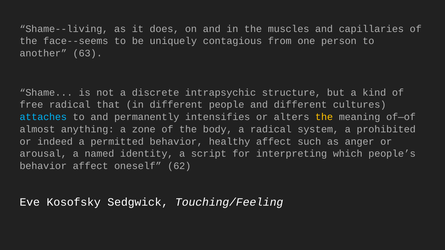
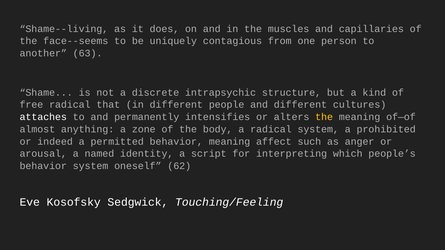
attaches colour: light blue -> white (43, 117)
behavior healthy: healthy -> meaning (230, 142)
behavior affect: affect -> system (91, 166)
